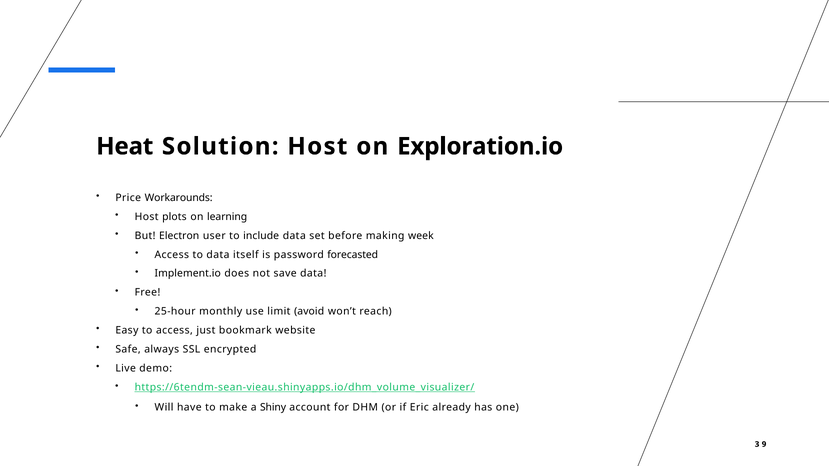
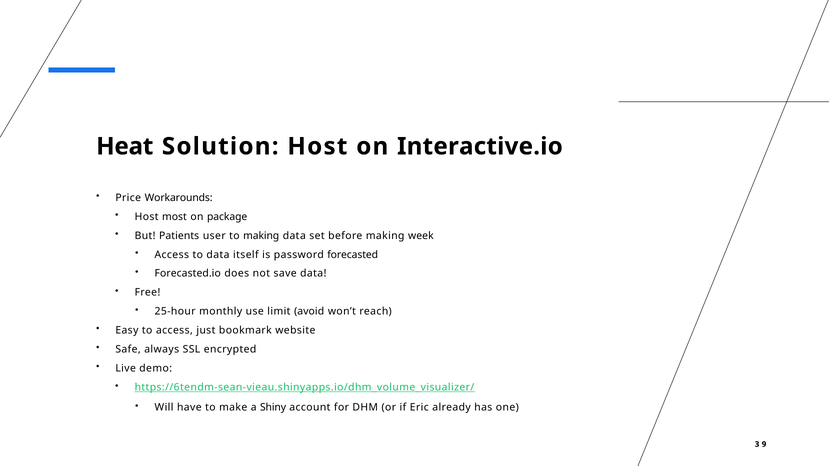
Exploration.io: Exploration.io -> Interactive.io (480, 147)
plots: plots -> most (174, 217)
learning: learning -> package (227, 217)
Electron: Electron -> Patients (179, 236)
to include: include -> making (261, 236)
Implement.io: Implement.io -> Forecasted.io (188, 274)
